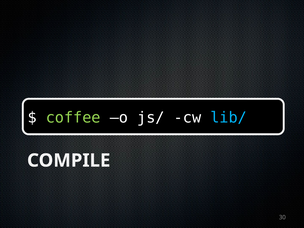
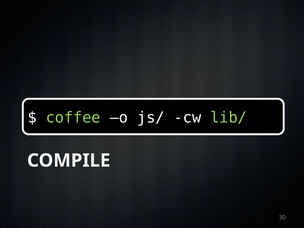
lib/ colour: light blue -> light green (229, 118)
